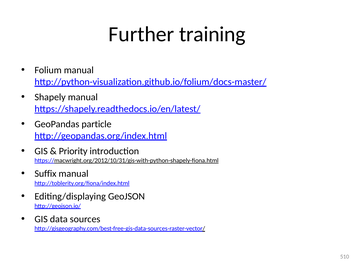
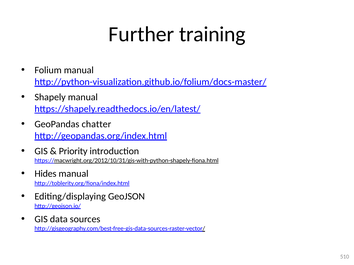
particle: particle -> chatter (96, 124)
Suffix: Suffix -> Hides (45, 174)
